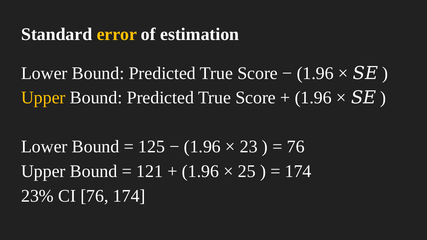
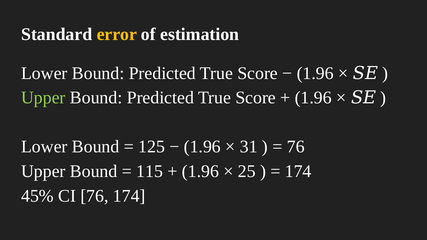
Upper colour: yellow -> light green (43, 98)
23: 23 -> 31 (249, 147)
121: 121 -> 115 (150, 171)
23%: 23% -> 45% (37, 196)
